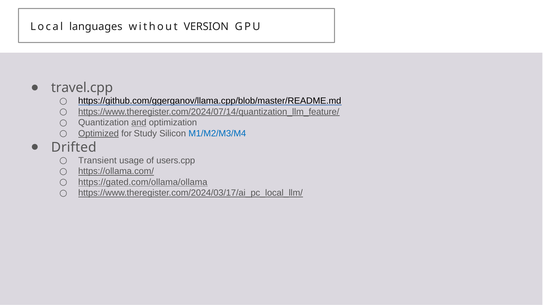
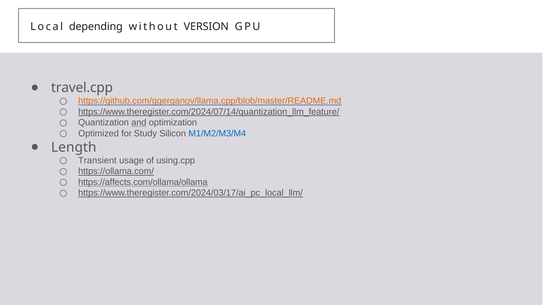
languages: languages -> depending (96, 27)
https://github.com/ggerganov/llama.cpp/blob/master/README.md colour: black -> orange (210, 101)
Optimized underline: present -> none (99, 134)
Drifted: Drifted -> Length (74, 147)
users.cpp: users.cpp -> using.cpp (176, 161)
https://gated.com/ollama/ollama: https://gated.com/ollama/ollama -> https://affects.com/ollama/ollama (143, 182)
